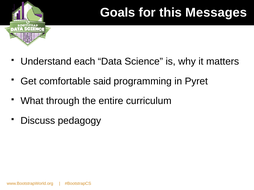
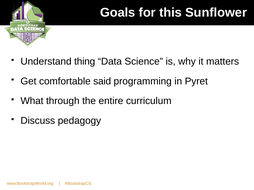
Messages: Messages -> Sunflower (216, 13)
each: each -> thing (85, 62)
